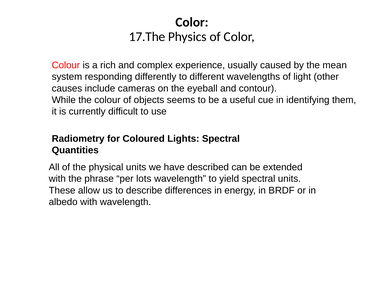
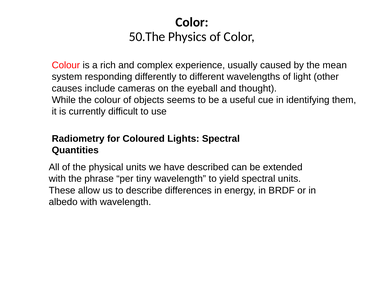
17.The: 17.The -> 50.The (147, 37)
contour: contour -> thought (258, 88)
lots: lots -> tiny (144, 179)
